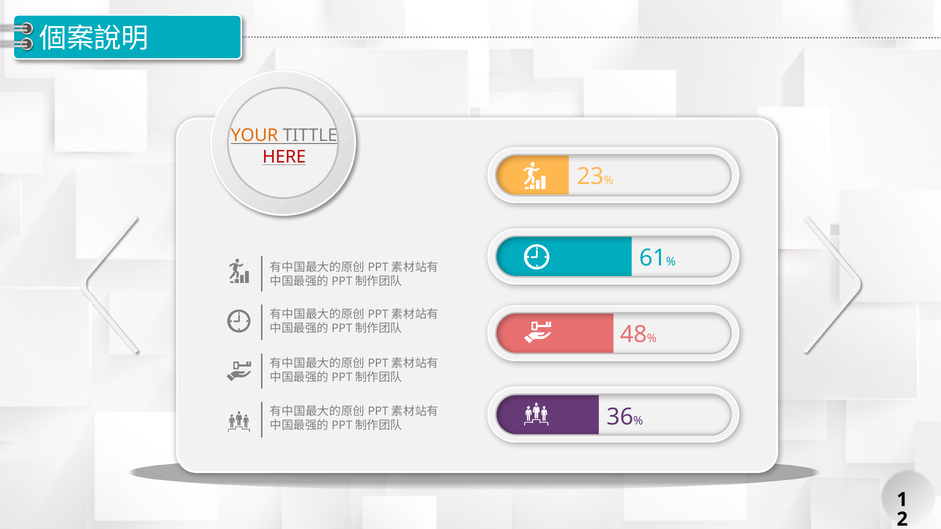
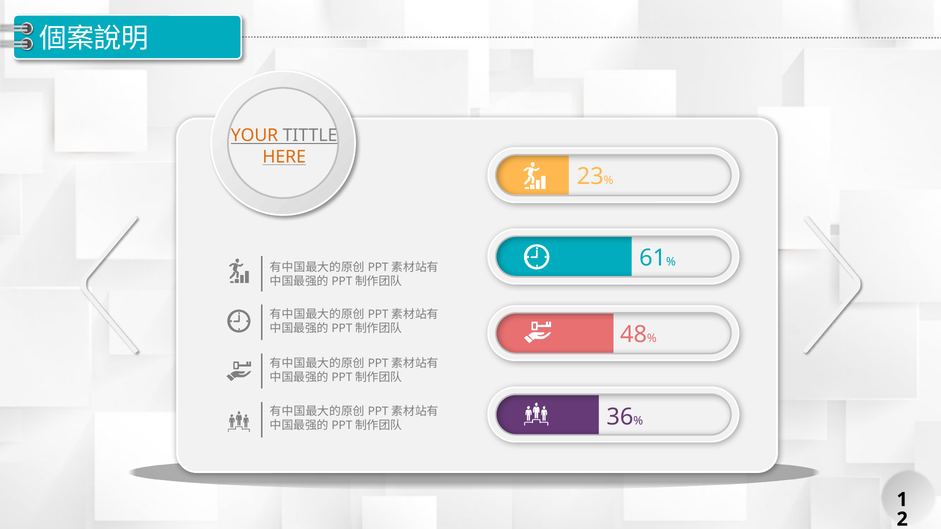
HERE colour: red -> orange (284, 157)
